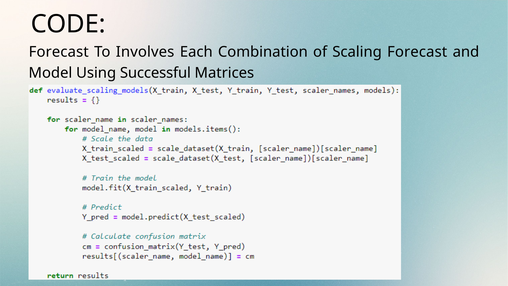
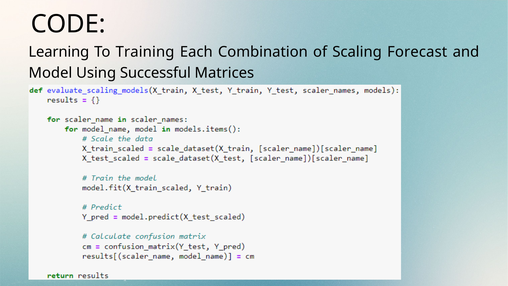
Forecast: Forecast -> Learning (59, 52)
Involves: Involves -> Training (145, 52)
